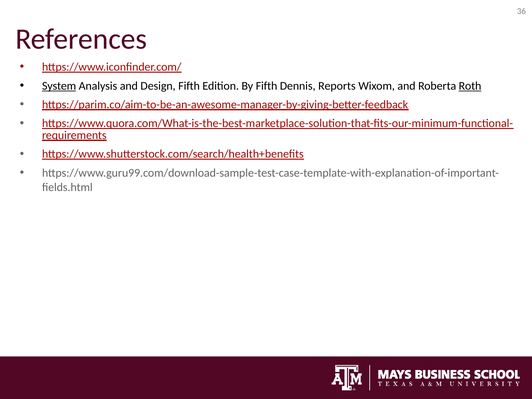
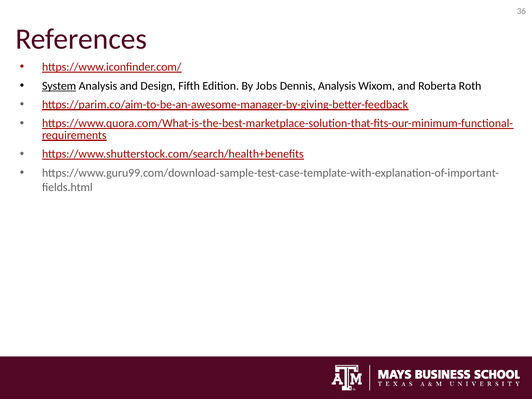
By Fifth: Fifth -> Jobs (266, 86)
Dennis Reports: Reports -> Analysis (337, 86)
Roth underline: present -> none (470, 86)
